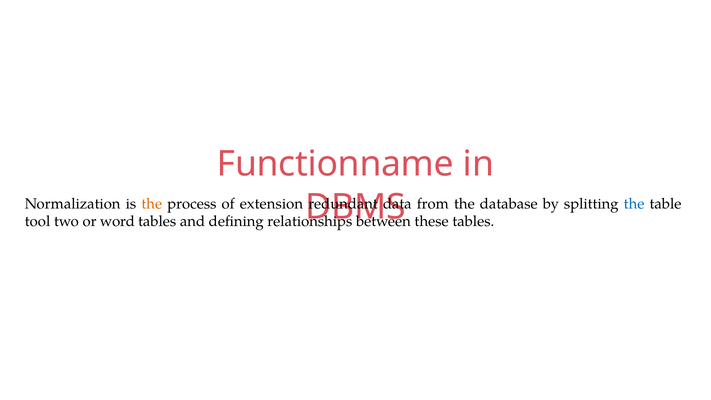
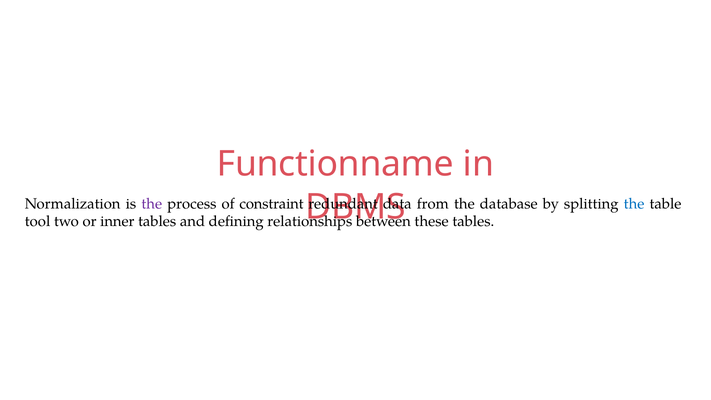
the colour: orange -> purple (152, 204)
extension: extension -> constraint (272, 204)
word: word -> inner (117, 221)
